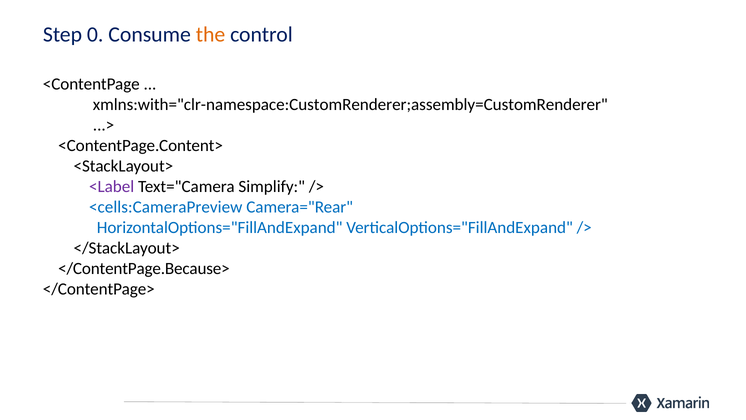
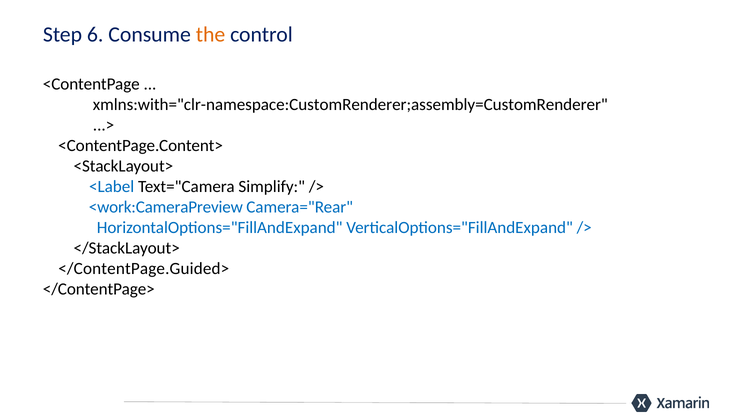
0: 0 -> 6 (95, 34)
<Label colour: purple -> blue (112, 187)
<cells:CameraPreview: <cells:CameraPreview -> <work:CameraPreview (166, 207)
</ContentPage.Because>: </ContentPage.Because> -> </ContentPage.Guided> (144, 269)
